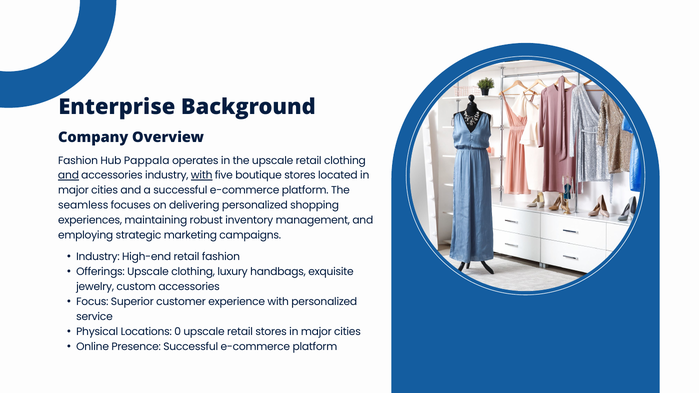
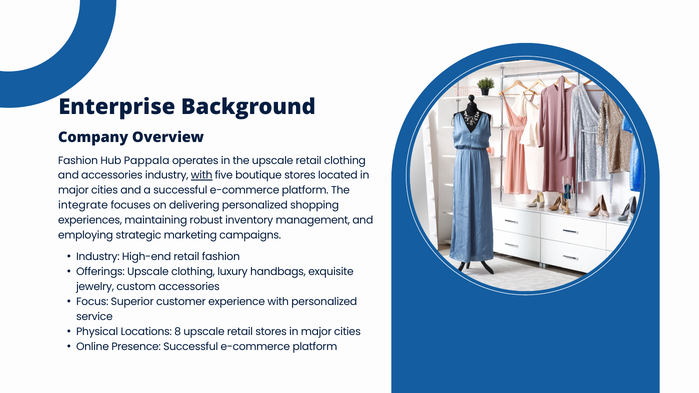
and underline: present -> none (68, 176)
seamless: seamless -> integrate (83, 205)
0: 0 -> 8 (178, 332)
